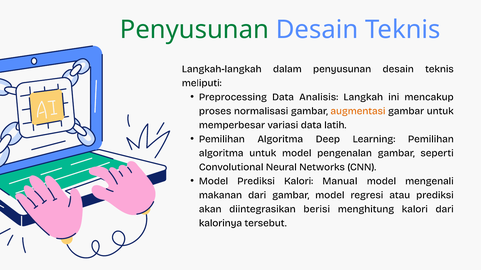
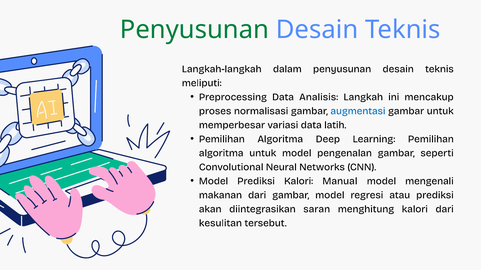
augmentasi colour: orange -> blue (358, 111)
berisi: berisi -> saran (317, 209)
kalorinya: kalorinya -> kesulitan (220, 223)
